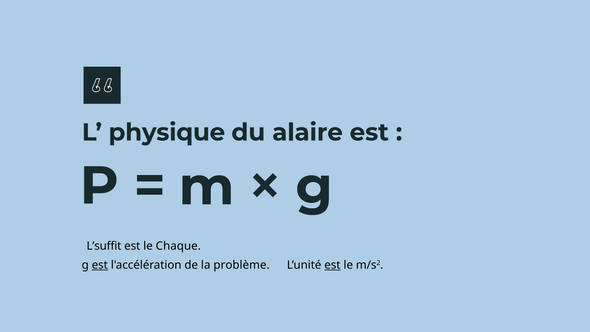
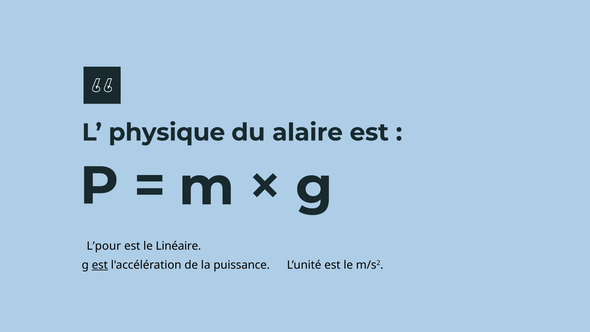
L’suffit: L’suffit -> L’pour (104, 246)
Chaque: Chaque -> Linéaire (178, 246)
problème: problème -> puissance (242, 265)
est underline: present -> none (332, 265)
